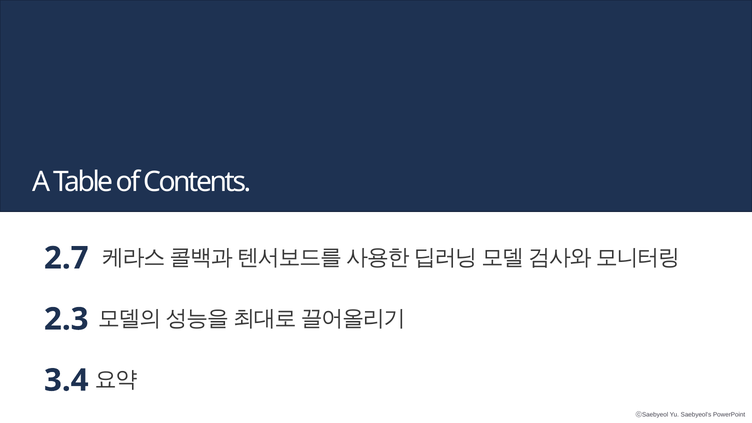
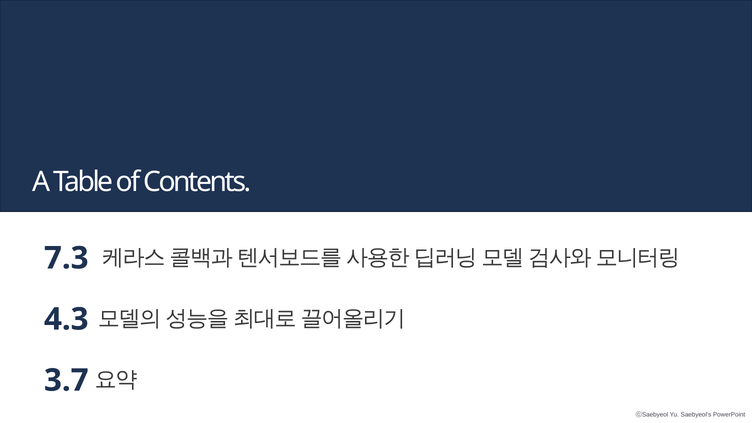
2.7: 2.7 -> 7.3 (66, 258)
2.3: 2.3 -> 4.3 (66, 319)
3.4: 3.4 -> 3.7 (66, 380)
